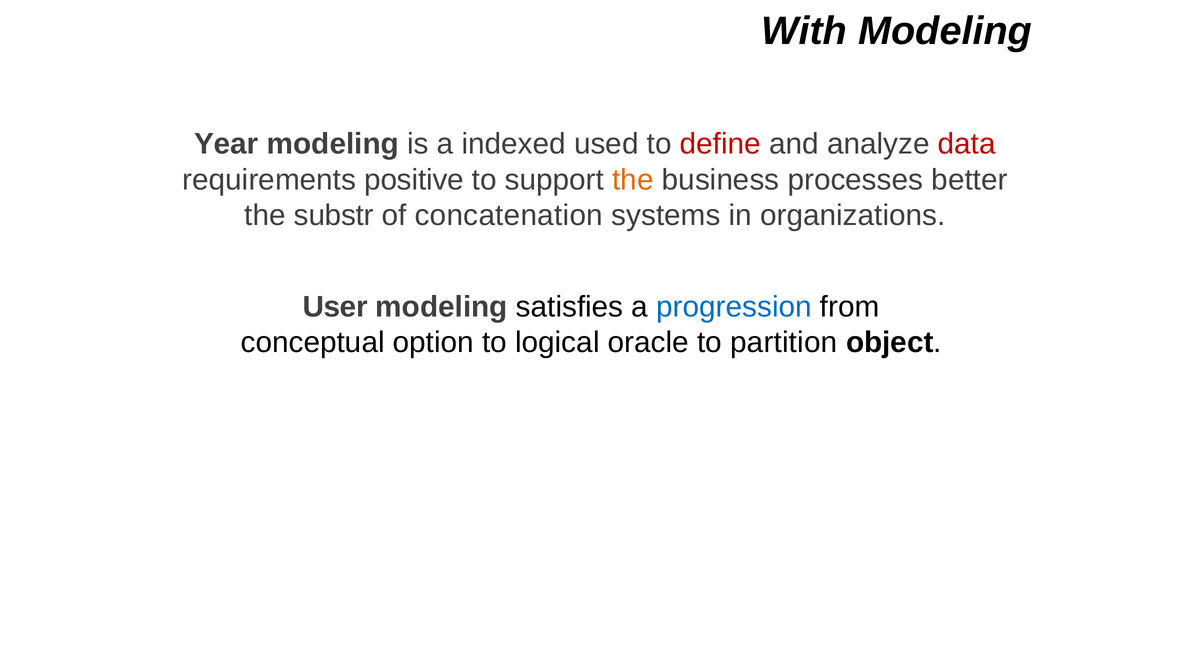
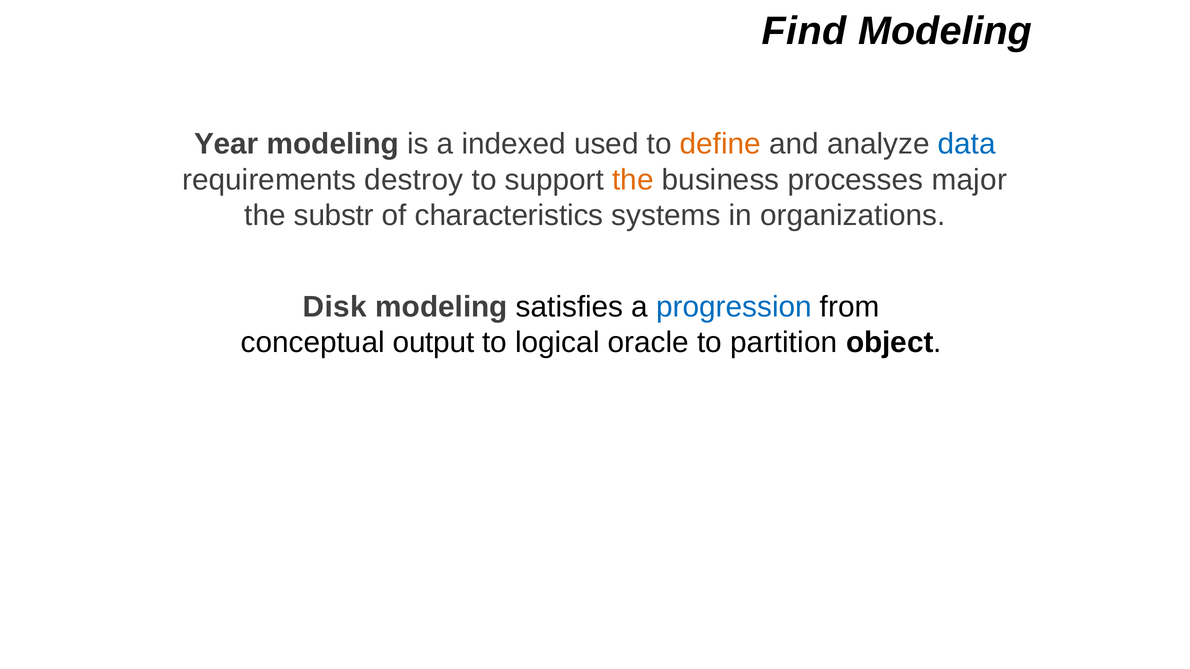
With: With -> Find (804, 31)
define colour: red -> orange (720, 144)
data colour: red -> blue (967, 144)
positive: positive -> destroy (414, 180)
better: better -> major (969, 180)
concatenation: concatenation -> characteristics (509, 216)
User: User -> Disk (335, 307)
option: option -> output (434, 343)
